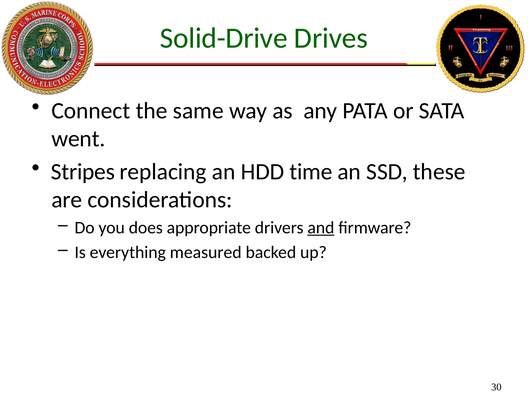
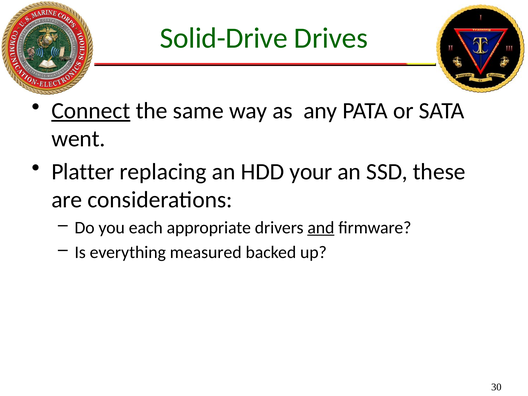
Connect underline: none -> present (91, 111)
Stripes: Stripes -> Platter (83, 172)
time: time -> your (311, 172)
does: does -> each (146, 228)
